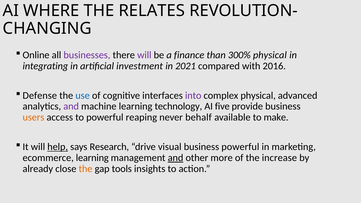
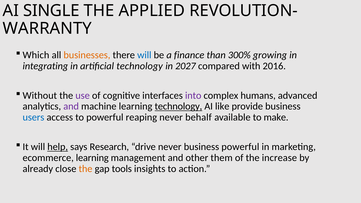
WHERE: WHERE -> SINGLE (51, 11)
RELATES: RELATES -> APPLIED (152, 11)
CHANGING: CHANGING -> WARRANTY (47, 28)
Online: Online -> Which (36, 55)
businesses colour: purple -> orange (87, 55)
will colour: purple -> blue (144, 55)
300% physical: physical -> growing (270, 55)
artificial investment: investment -> technology (140, 66)
2021: 2021 -> 2027 (185, 66)
Defense: Defense -> Without (40, 95)
use colour: blue -> purple (83, 95)
complex physical: physical -> humans (258, 95)
technology underline: none -> present (178, 106)
five: five -> like (222, 106)
users colour: orange -> blue (33, 117)
drive visual: visual -> never (170, 147)
and underline: present -> none (176, 158)
more: more -> them (222, 158)
